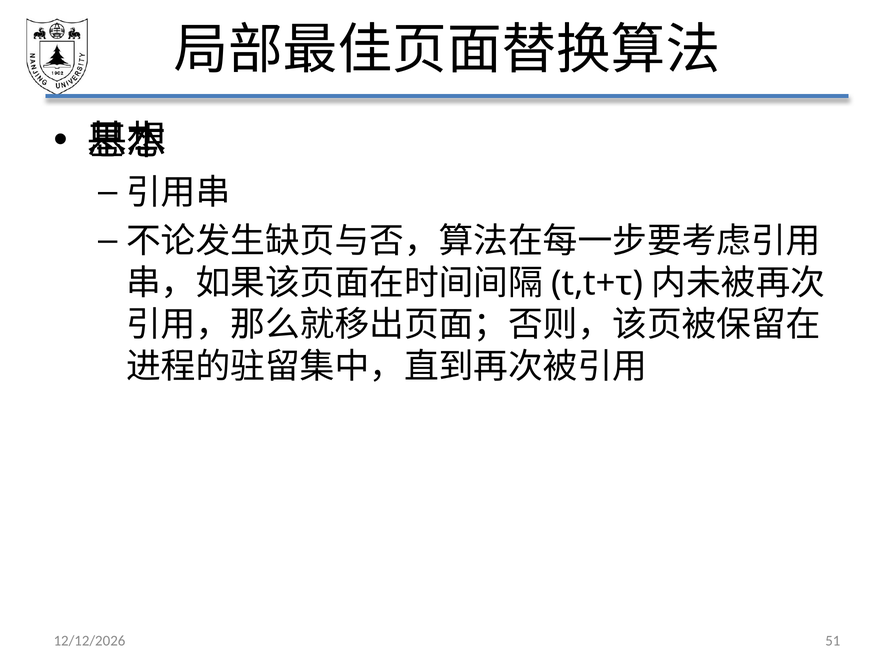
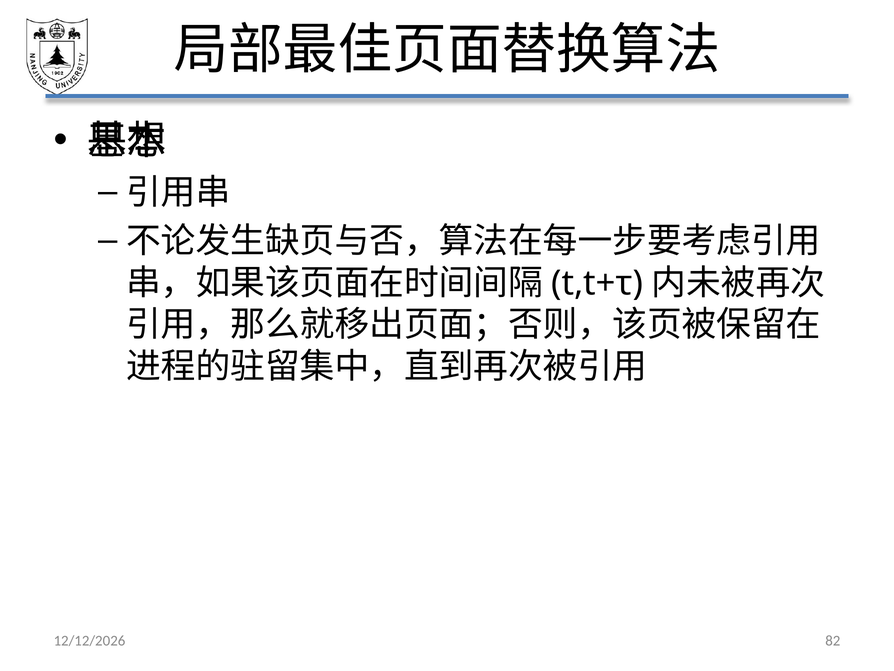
51: 51 -> 82 (833, 640)
